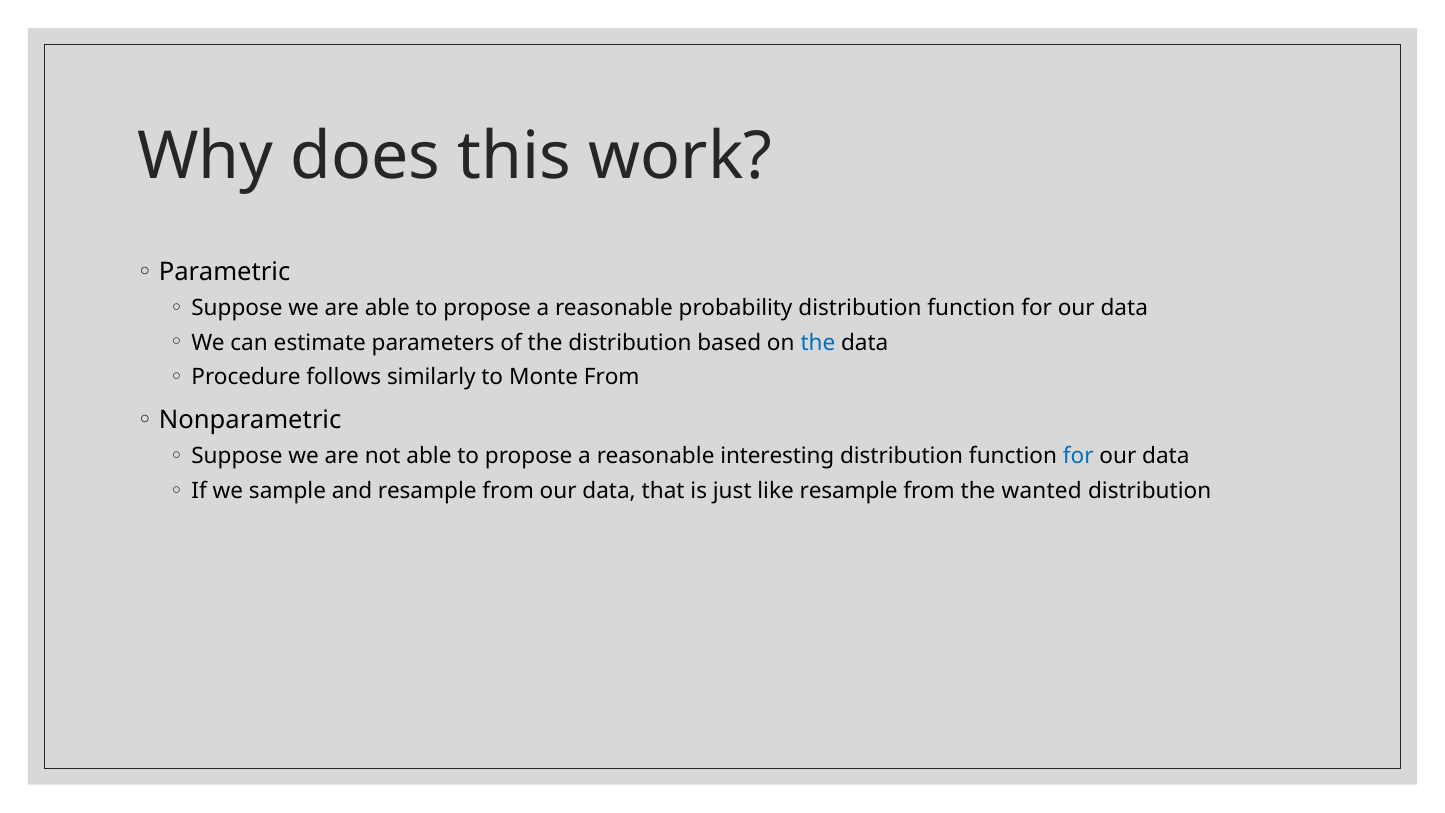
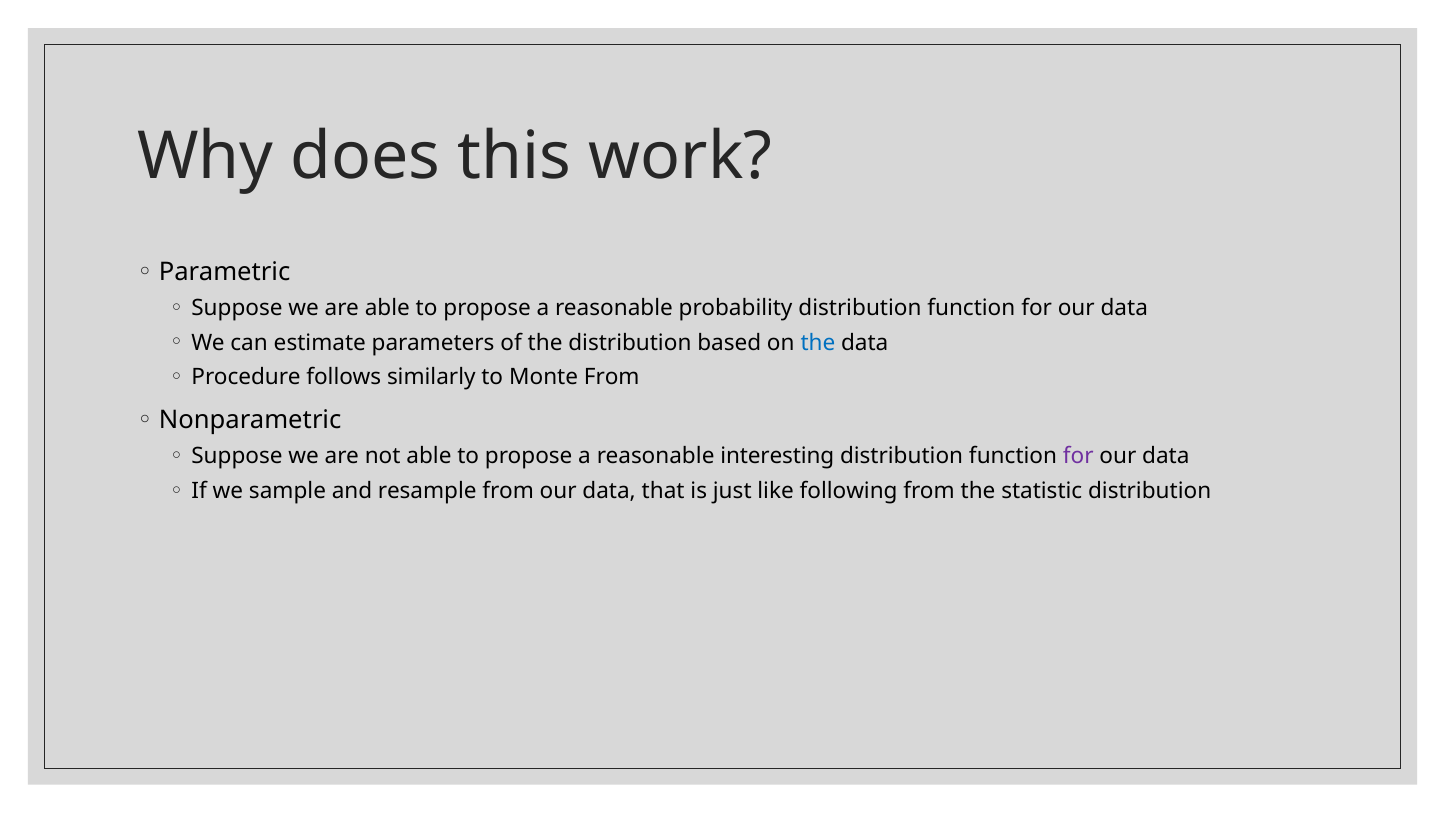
for colour: blue -> purple (1078, 456)
like resample: resample -> following (849, 491)
wanted: wanted -> statistic (1042, 491)
